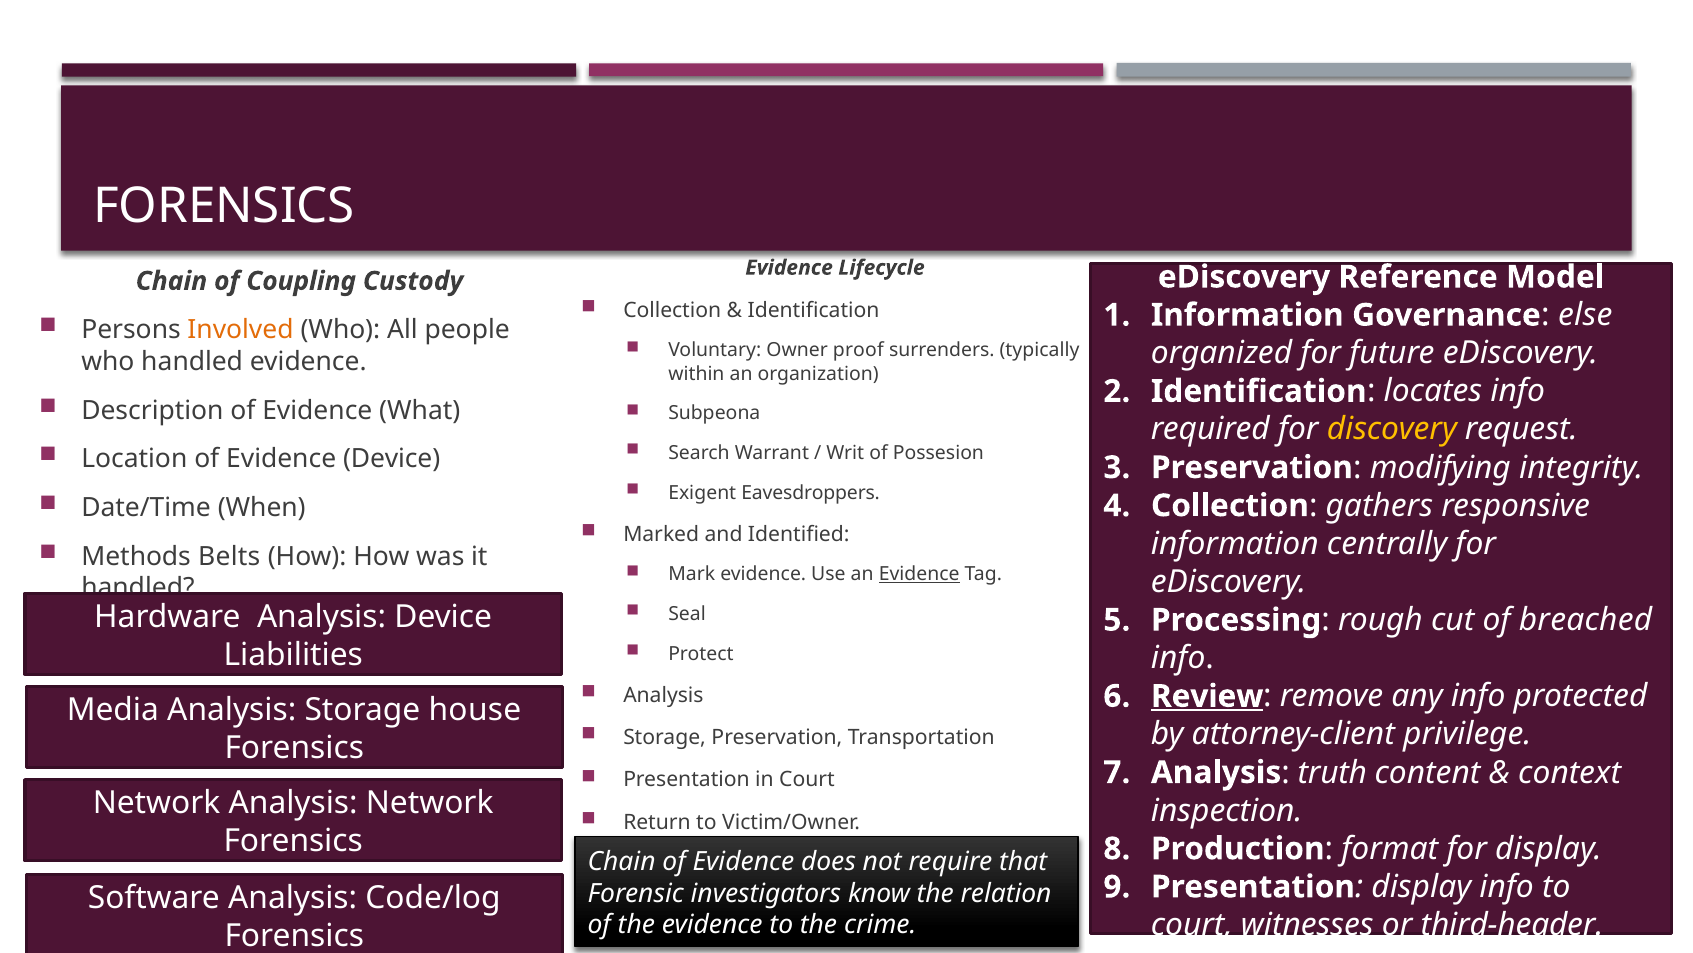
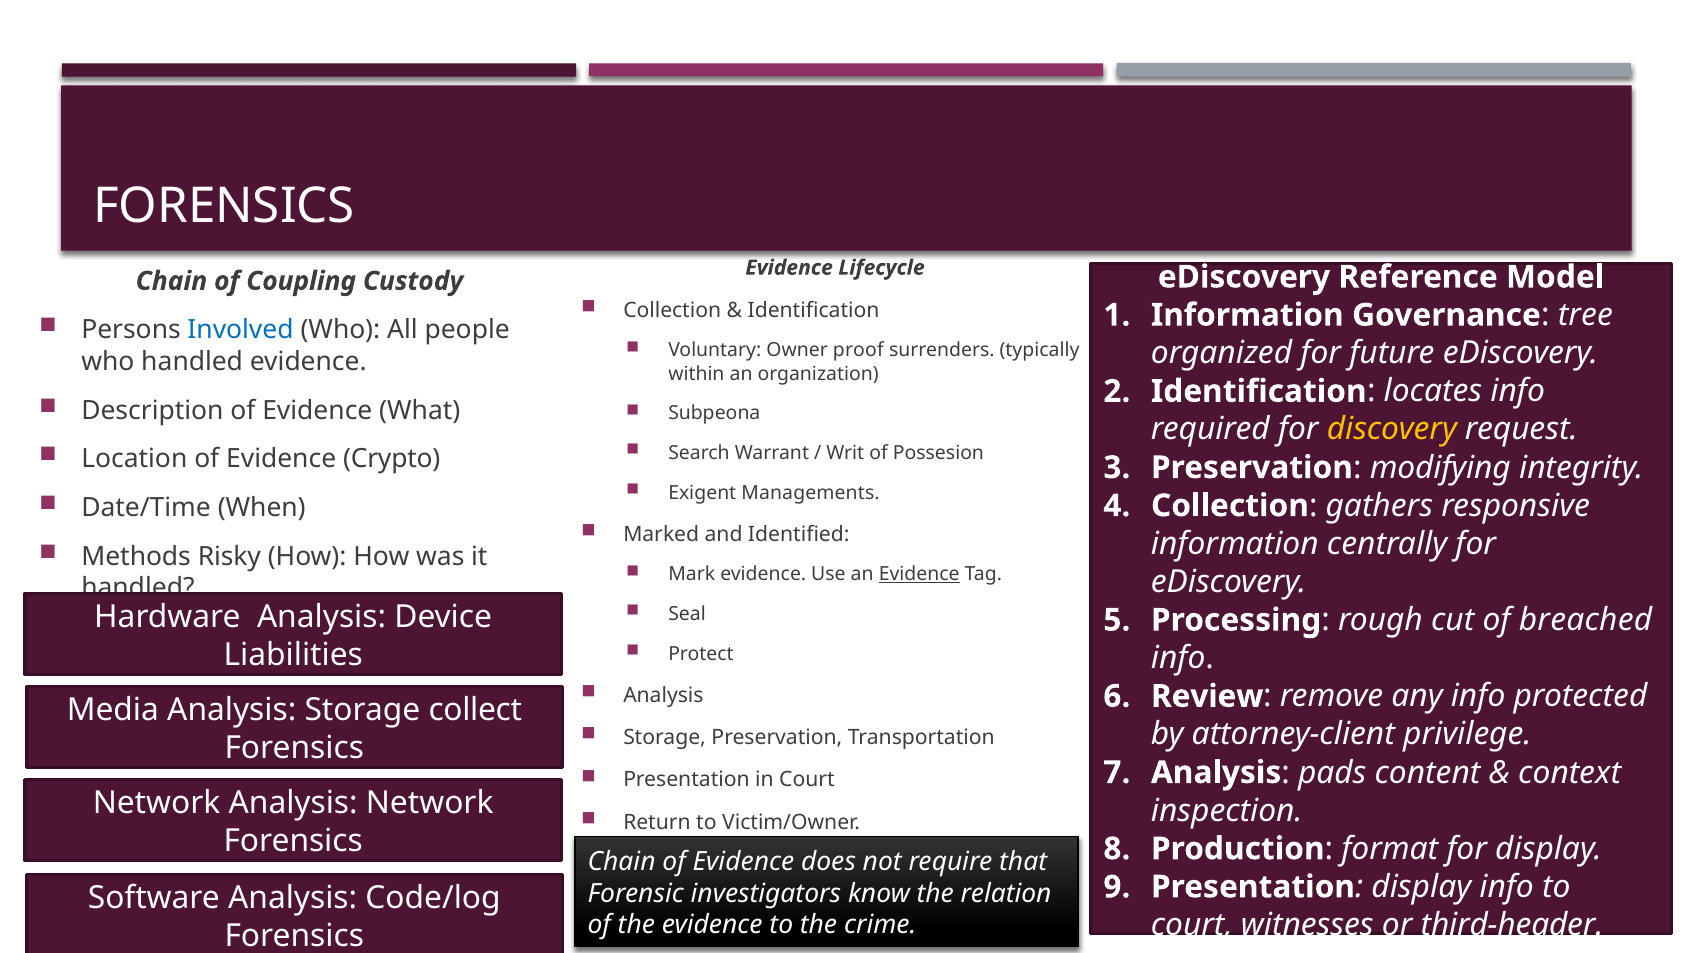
else: else -> tree (1585, 315)
Involved colour: orange -> blue (241, 330)
Evidence Device: Device -> Crypto (392, 459)
Eavesdroppers: Eavesdroppers -> Managements (811, 492)
Belts: Belts -> Risky (229, 556)
Review underline: present -> none (1207, 696)
house: house -> collect (475, 710)
truth: truth -> pads (1332, 772)
